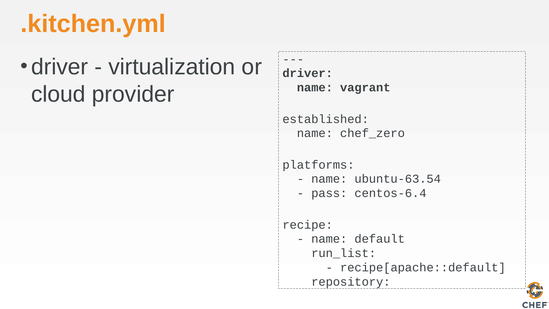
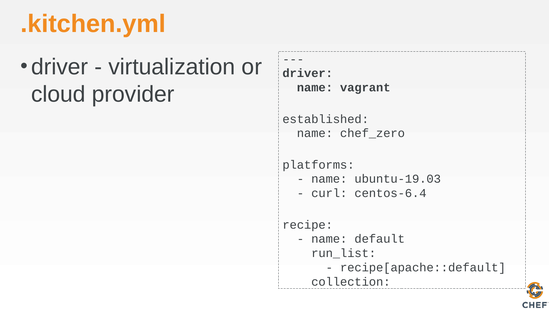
ubuntu-63.54: ubuntu-63.54 -> ubuntu-19.03 (398, 179)
pass: pass -> curl (329, 193)
repository: repository -> collection (351, 282)
